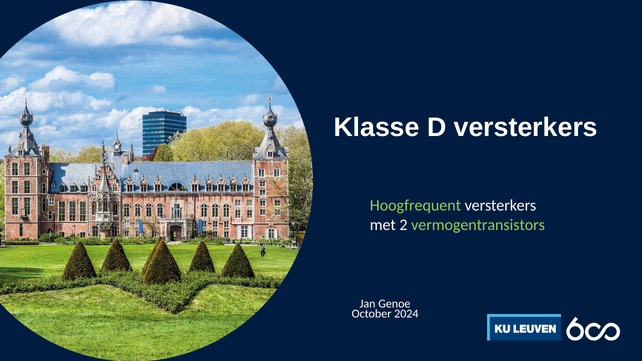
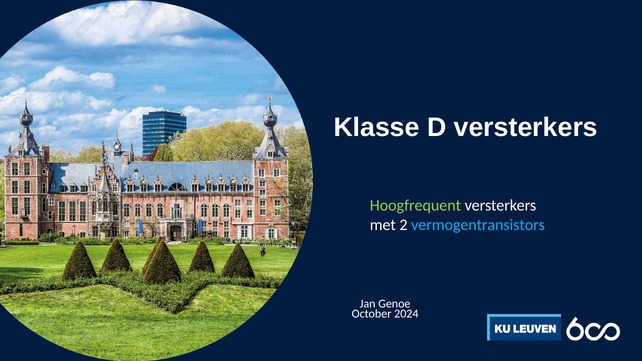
vermogentransistors colour: light green -> light blue (478, 225)
